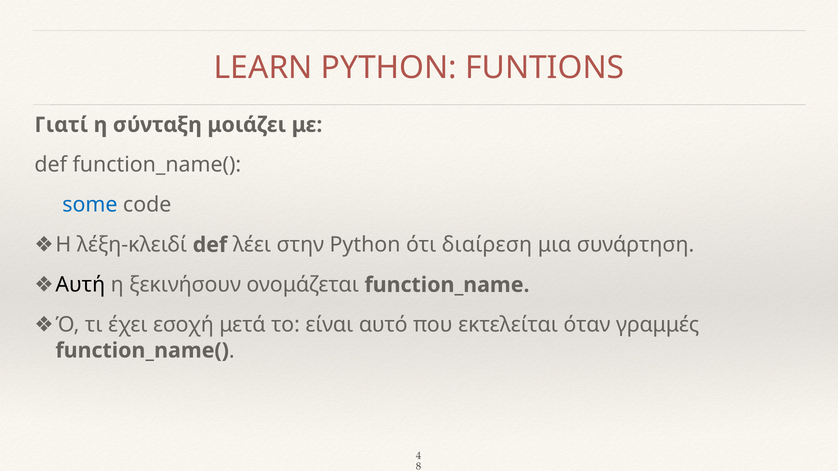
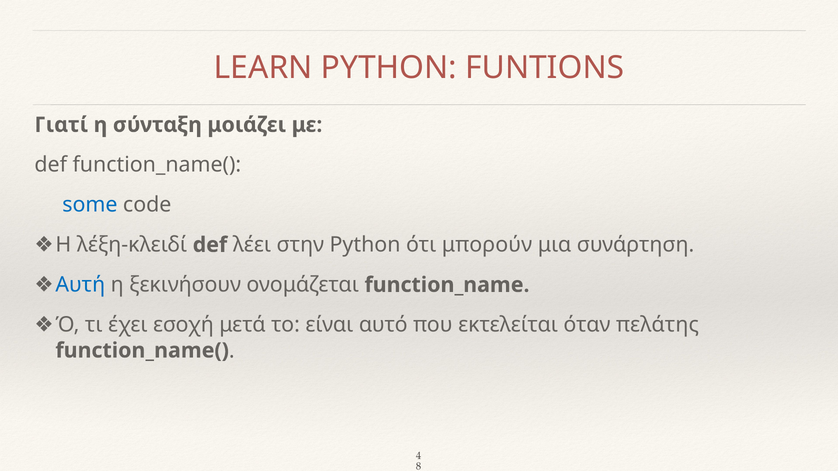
διαίρεση: διαίρεση -> μπορούν (487, 245)
Αυτή colour: black -> blue (80, 285)
γραμμές: γραμμές -> πελάτης (657, 325)
